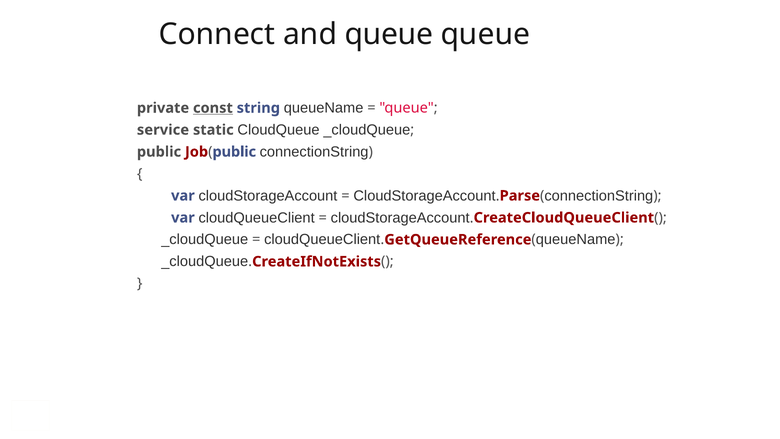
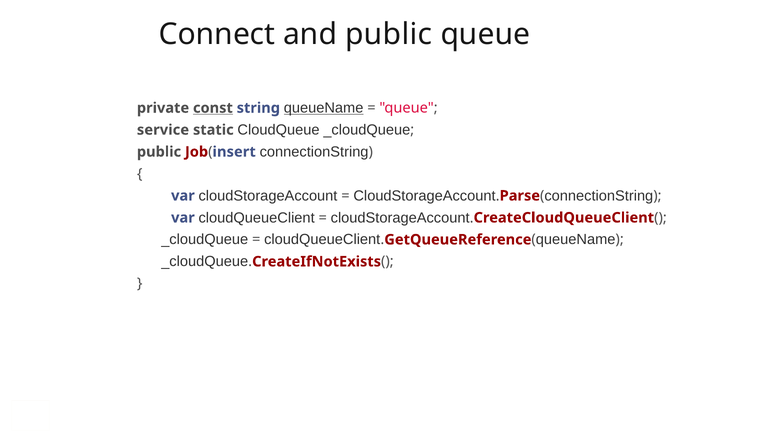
and queue: queue -> public (389, 34)
queueName underline: none -> present (324, 108)
public: public -> insert (234, 152)
